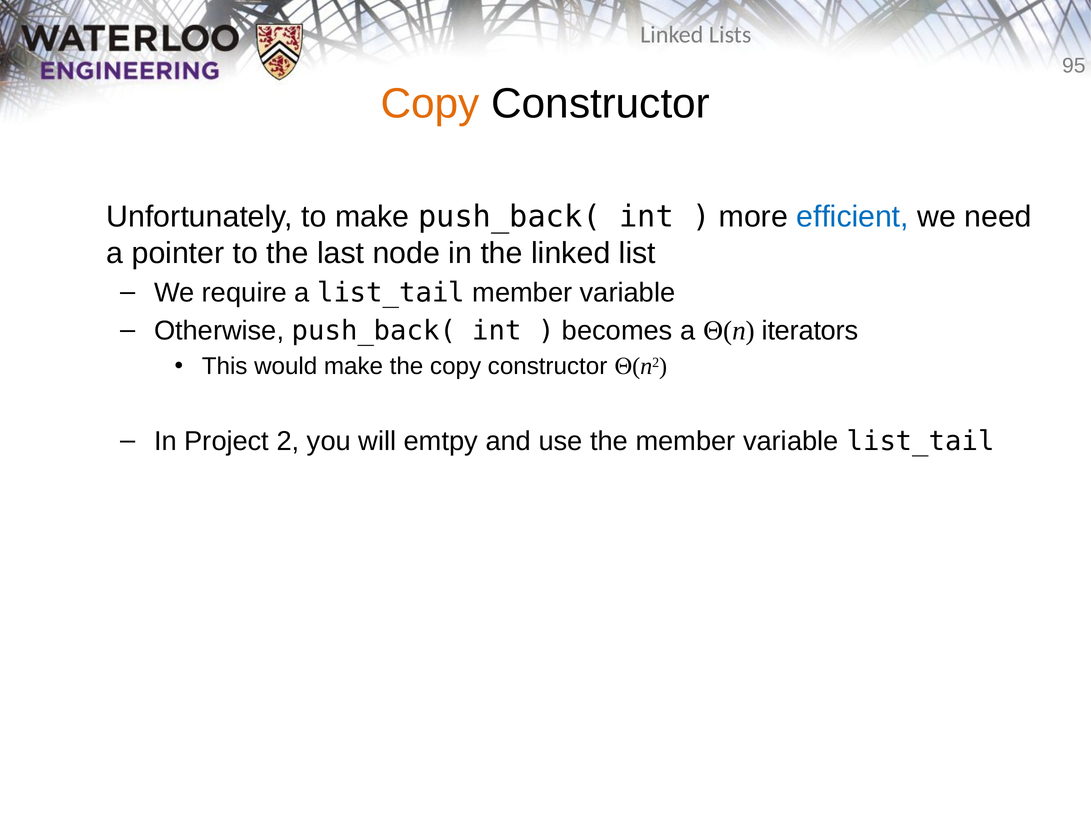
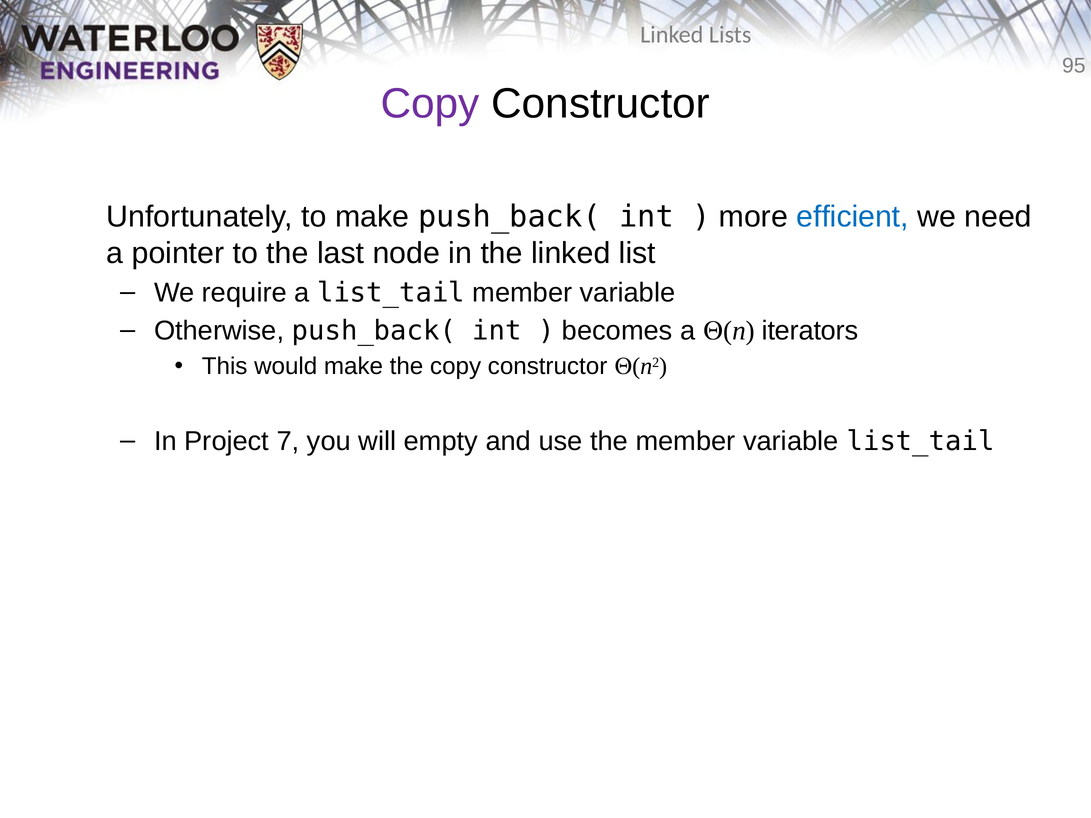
Copy colour: orange -> purple (430, 104)
2: 2 -> 7 (288, 441)
emtpy: emtpy -> empty (441, 441)
